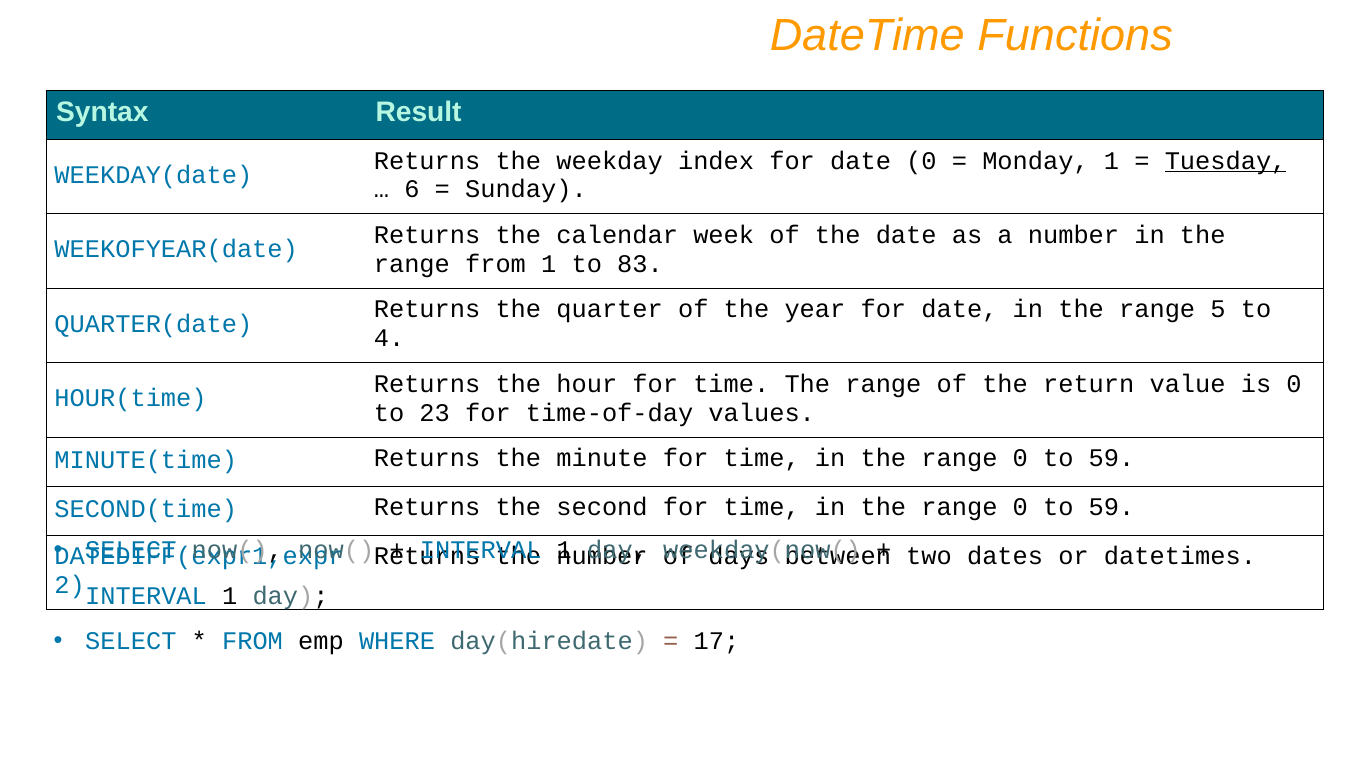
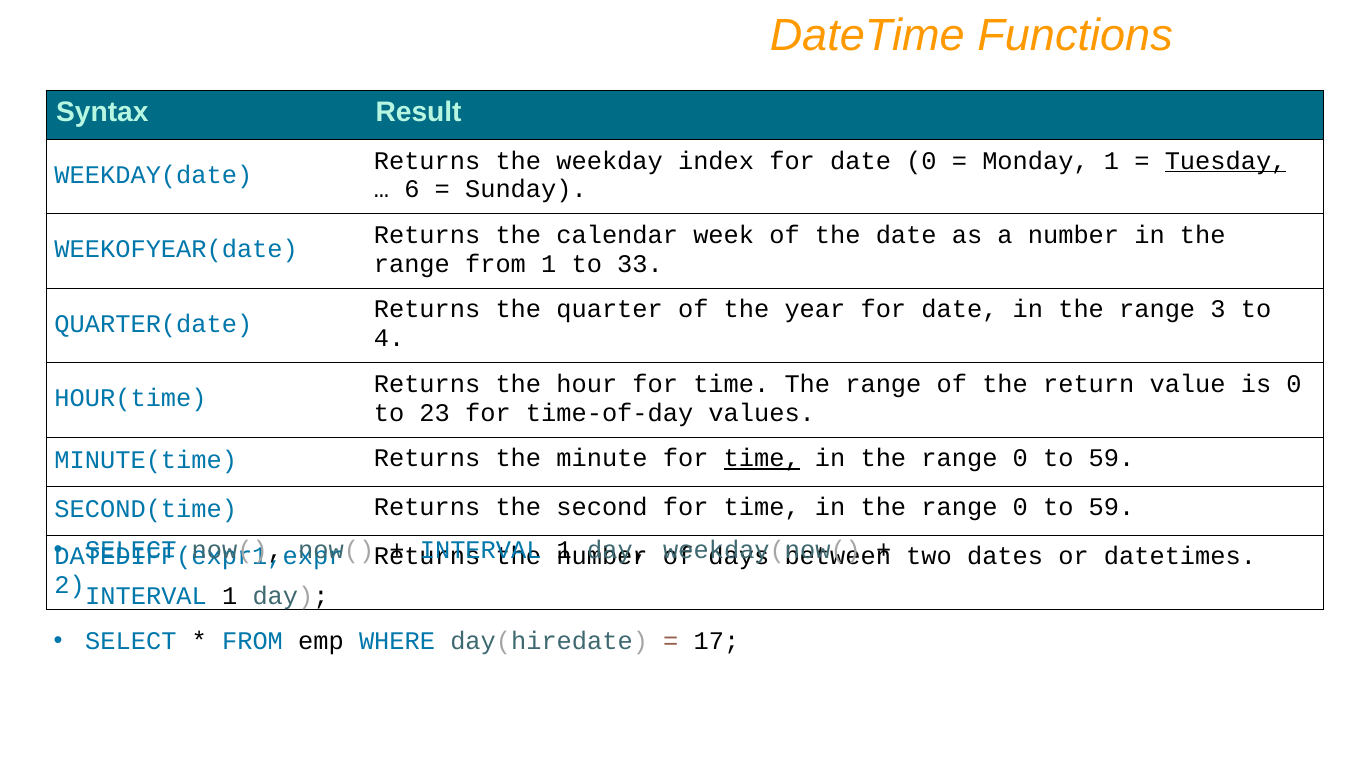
83: 83 -> 33 (640, 264)
5: 5 -> 3 (1218, 309)
time underline: none -> present (762, 458)
